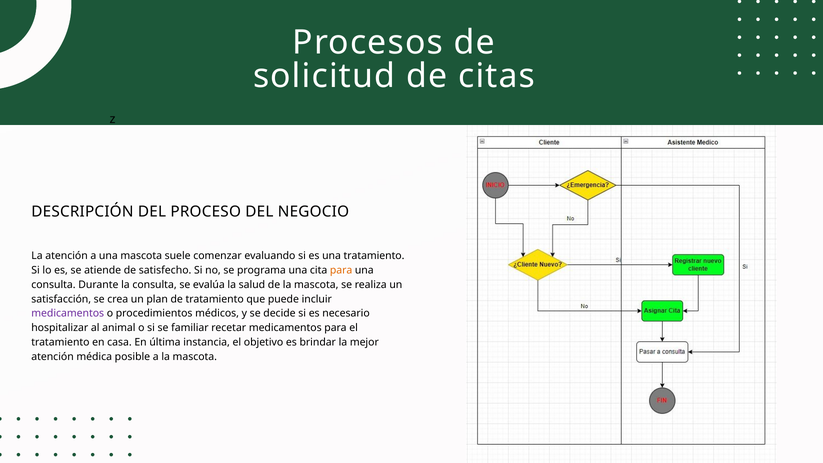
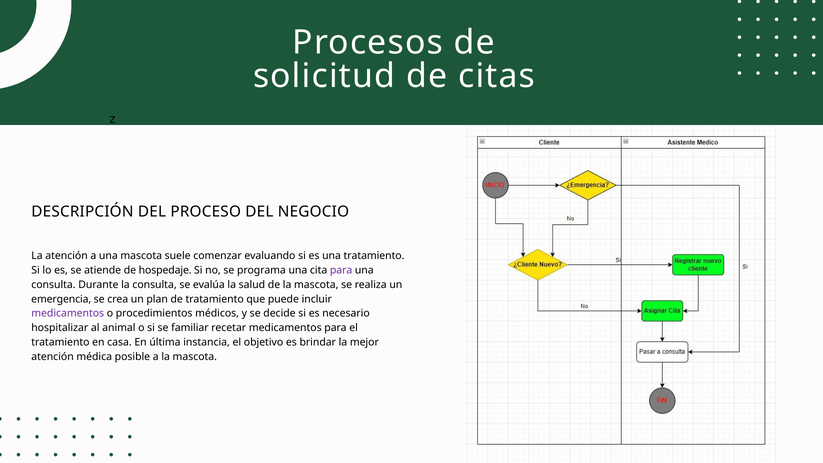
satisfecho: satisfecho -> hospedaje (165, 270)
para colour: orange -> purple (341, 270)
satisfacción: satisfacción -> emergencia (61, 299)
